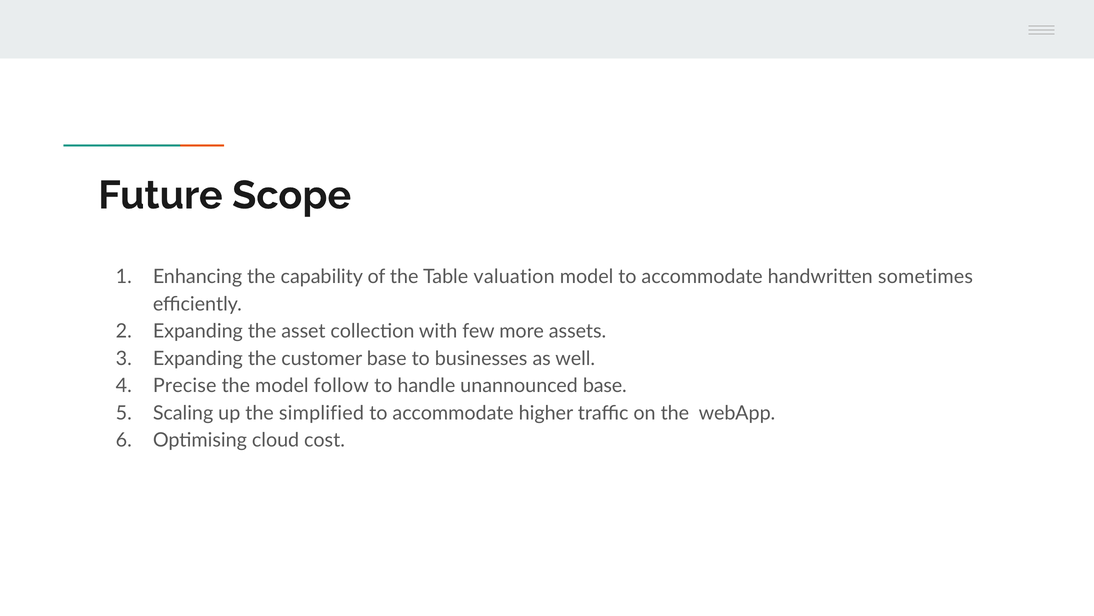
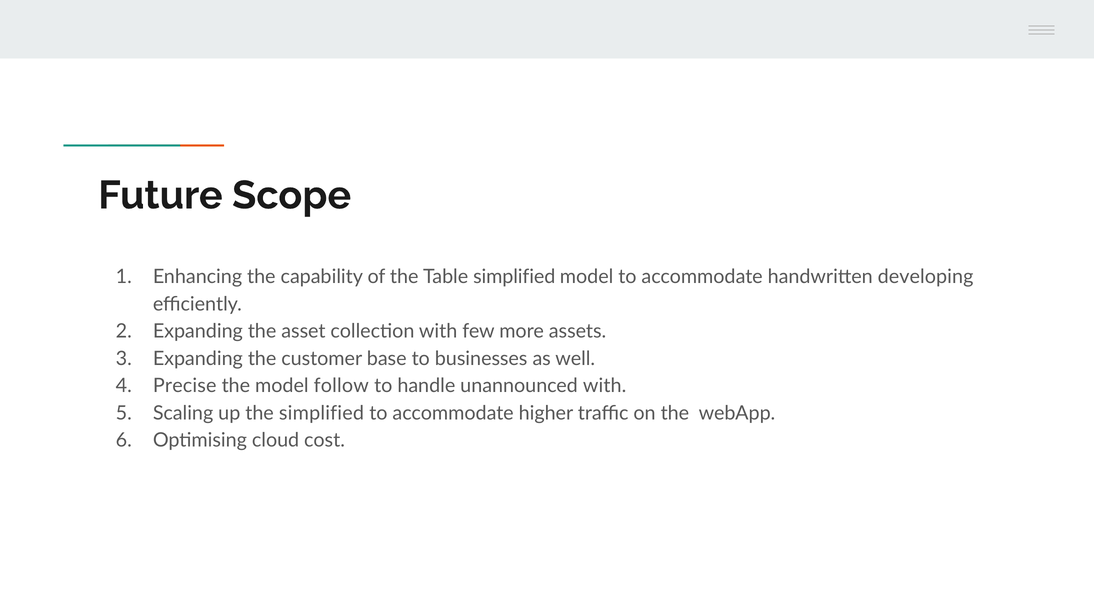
Table valuation: valuation -> simplified (514, 276)
sometimes: sometimes -> developing (926, 276)
unannounced base: base -> with (605, 386)
